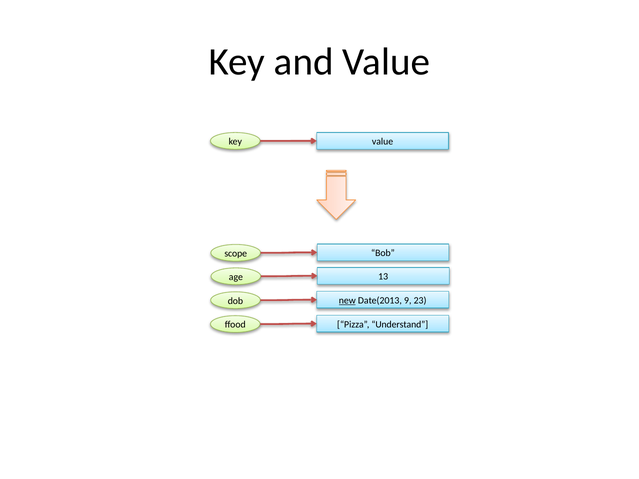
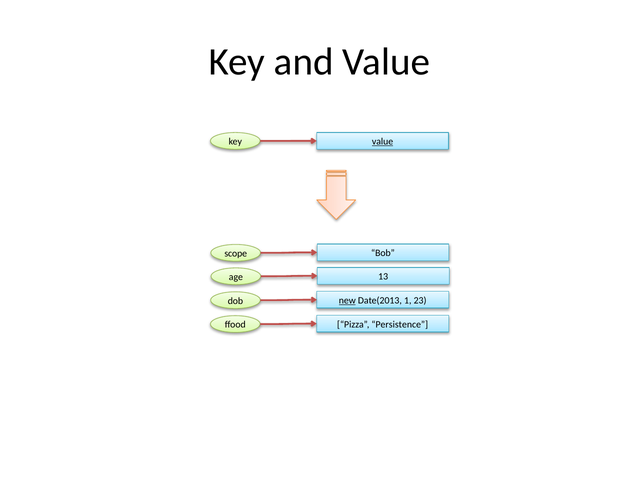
value underline: none -> present (383, 142)
9: 9 -> 1 (408, 301)
Understand: Understand -> Persistence (400, 324)
